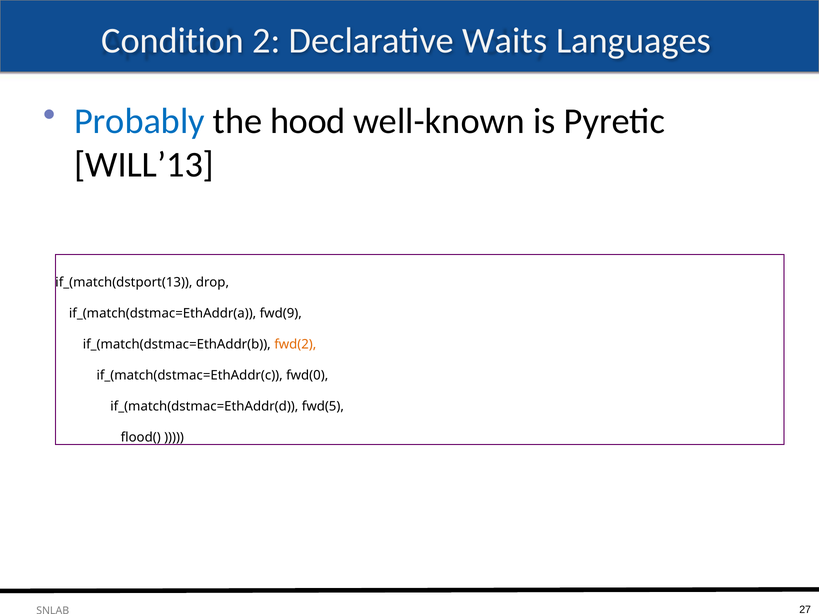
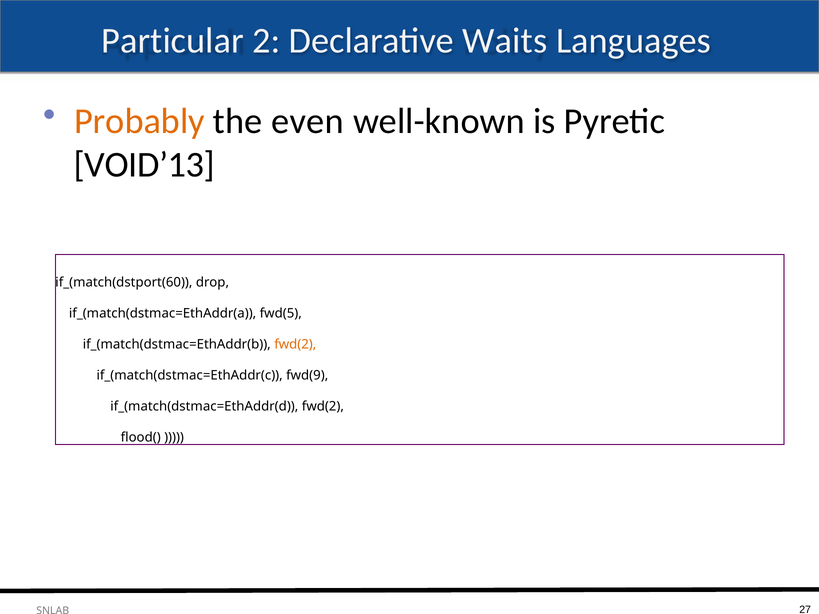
Condition: Condition -> Particular (173, 41)
Probably colour: blue -> orange (139, 121)
hood: hood -> even (307, 121)
WILL’13: WILL’13 -> VOID’13 (144, 165)
if_(match(dstport(13: if_(match(dstport(13 -> if_(match(dstport(60 (124, 282)
fwd(9: fwd(9 -> fwd(5 (281, 313)
fwd(0: fwd(0 -> fwd(9 (307, 376)
if_(match(dstmac=EthAddr(d fwd(5: fwd(5 -> fwd(2 (323, 407)
